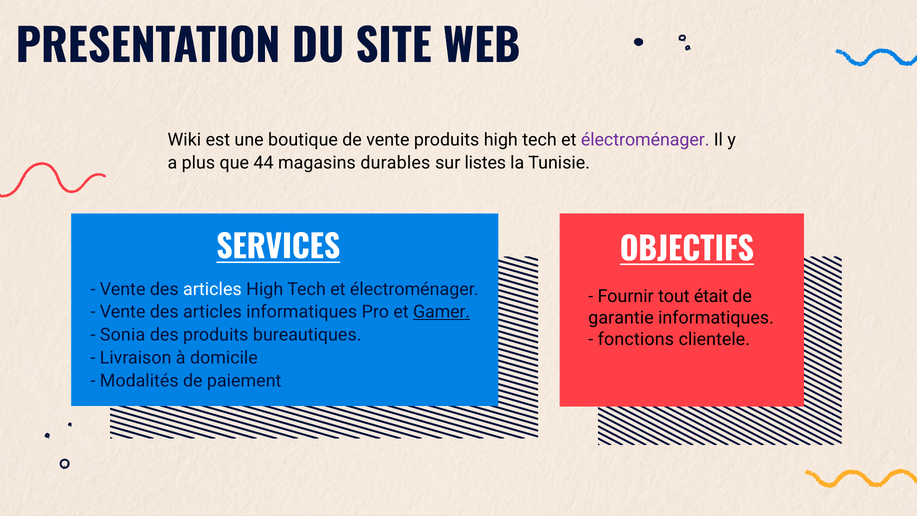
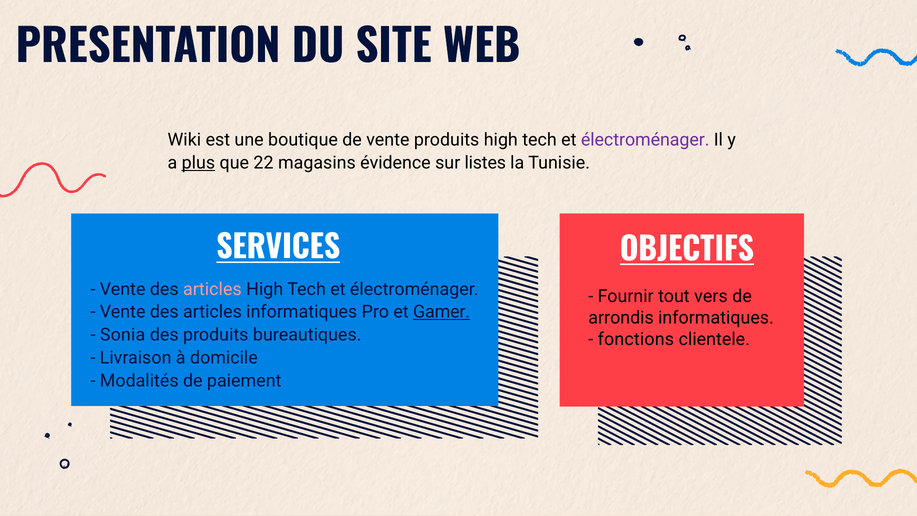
plus underline: none -> present (198, 163)
44: 44 -> 22 (264, 163)
durables: durables -> évidence (395, 163)
articles colour: white -> pink (212, 289)
était: était -> vers (711, 296)
garantie: garantie -> arrondis (621, 318)
